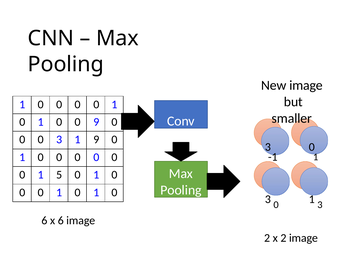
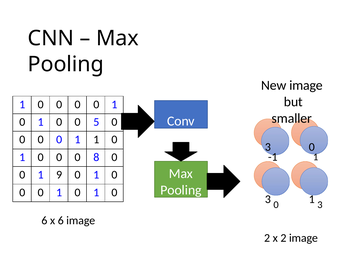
0 9: 9 -> 5 (96, 122)
3: 3 -> 0 (59, 140)
1 9: 9 -> 1 (96, 140)
0: 0 -> 8 (96, 157)
5: 5 -> 9 (59, 175)
